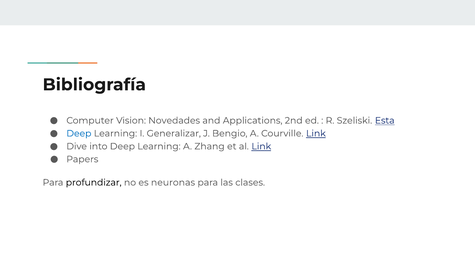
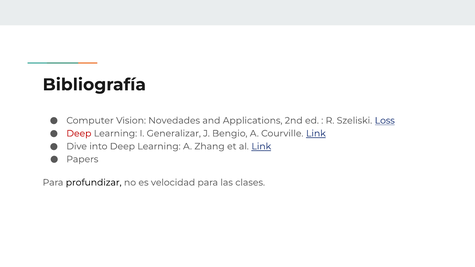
Esta: Esta -> Loss (385, 121)
Deep colour: blue -> red (79, 134)
neuronas: neuronas -> velocidad (173, 183)
